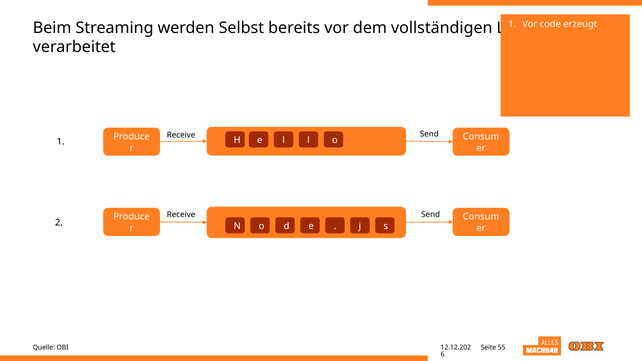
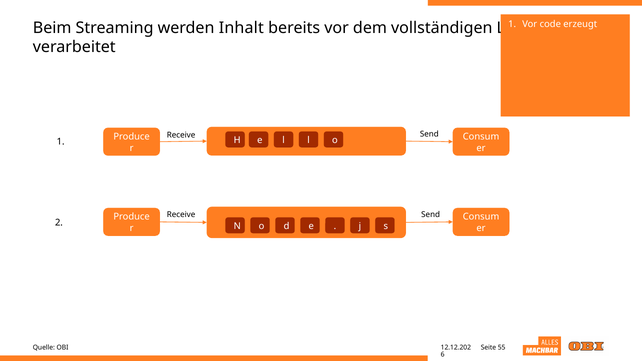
Selbst: Selbst -> Inhalt (241, 28)
